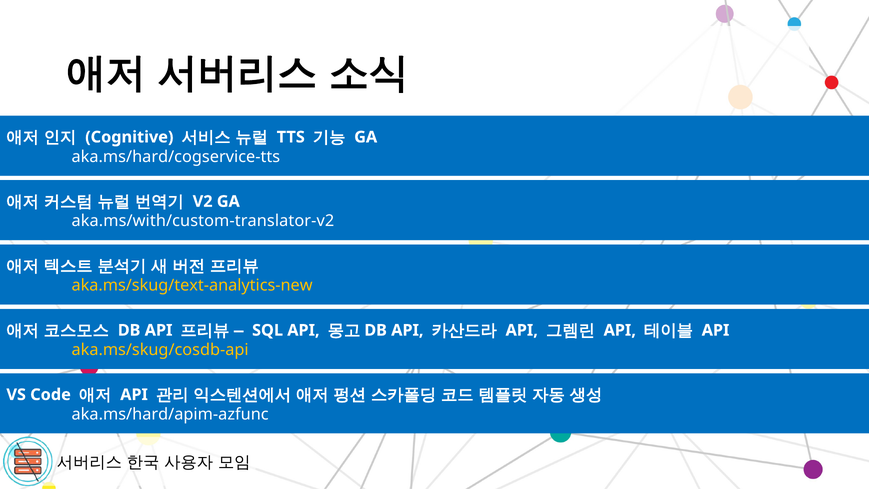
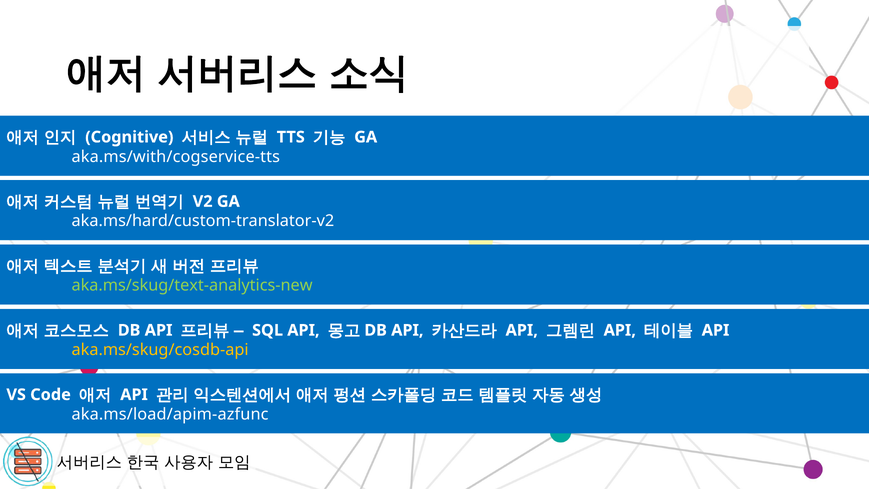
aka.ms/hard/cogservice-tts: aka.ms/hard/cogservice-tts -> aka.ms/with/cogservice-tts (176, 157)
aka.ms/with/custom-translator-v2: aka.ms/with/custom-translator-v2 -> aka.ms/hard/custom-translator-v2 (203, 221)
aka.ms/skug/text-analytics-new colour: yellow -> light green (192, 285)
aka.ms/hard/apim-azfunc: aka.ms/hard/apim-azfunc -> aka.ms/load/apim-azfunc (170, 414)
